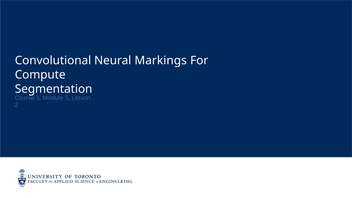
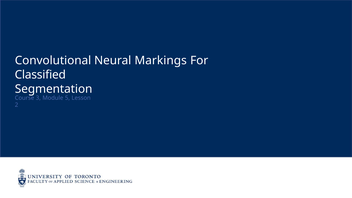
Compute: Compute -> Classified (40, 75)
